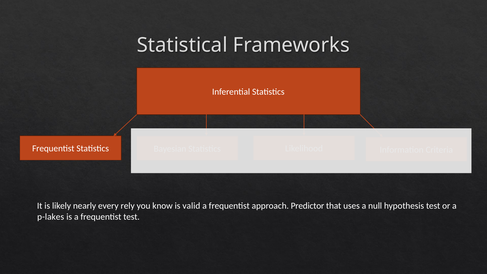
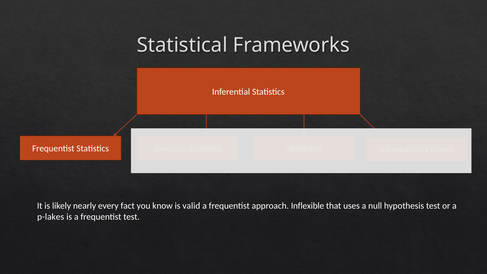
rely: rely -> fact (128, 206)
Predictor: Predictor -> Inflexible (307, 206)
